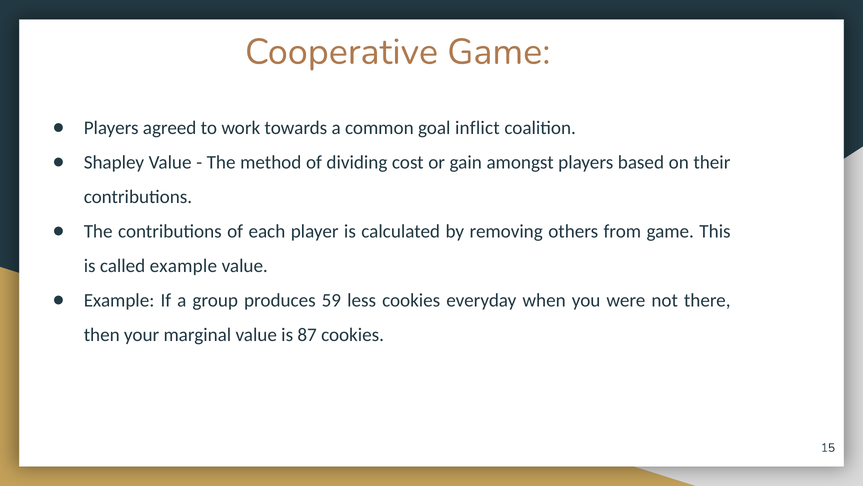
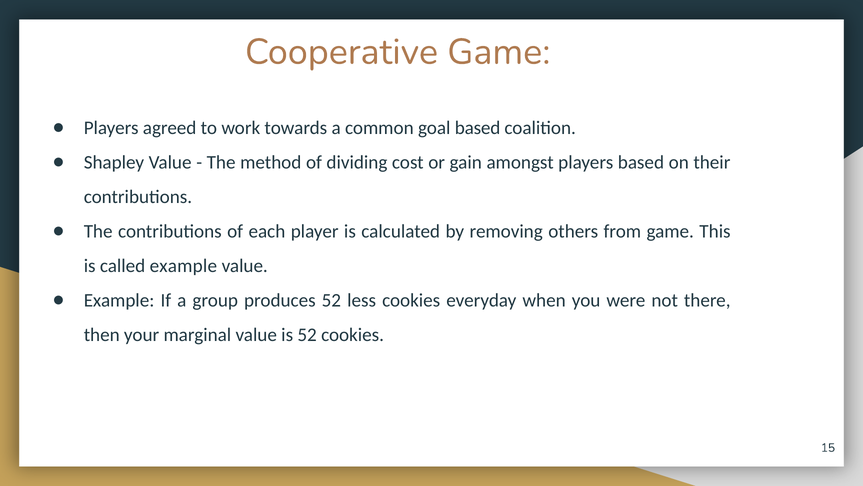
goal inflict: inflict -> based (478, 128)
produces 59: 59 -> 52 (331, 300)
is 87: 87 -> 52 (307, 335)
